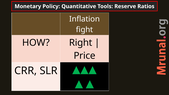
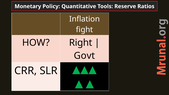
Price: Price -> Govt (84, 56)
